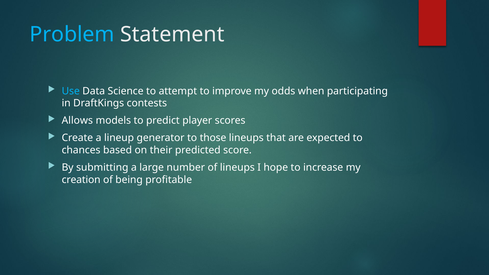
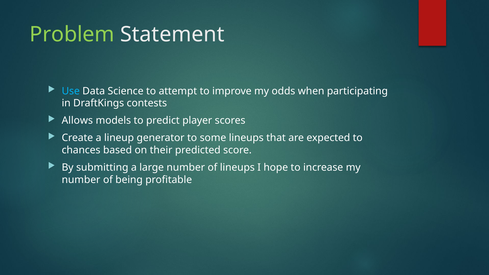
Problem colour: light blue -> light green (72, 34)
those: those -> some (213, 138)
creation: creation -> number (81, 180)
